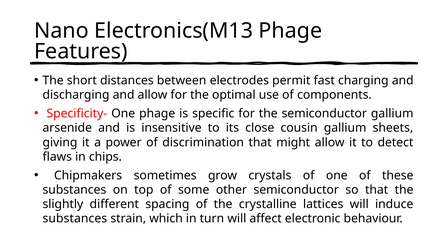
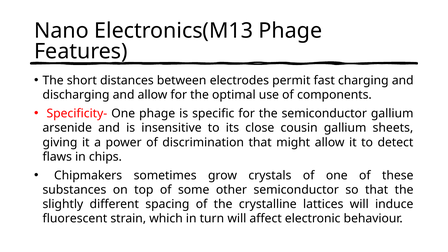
substances: substances -> fluorescent (75, 219)
